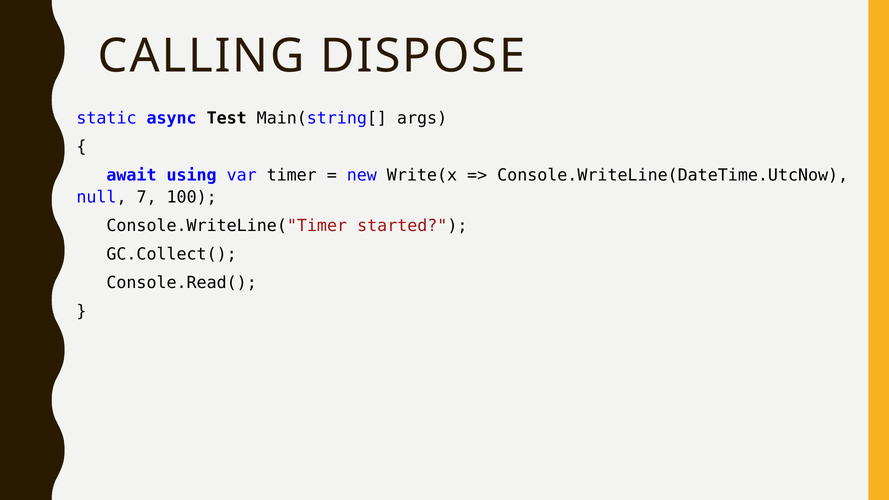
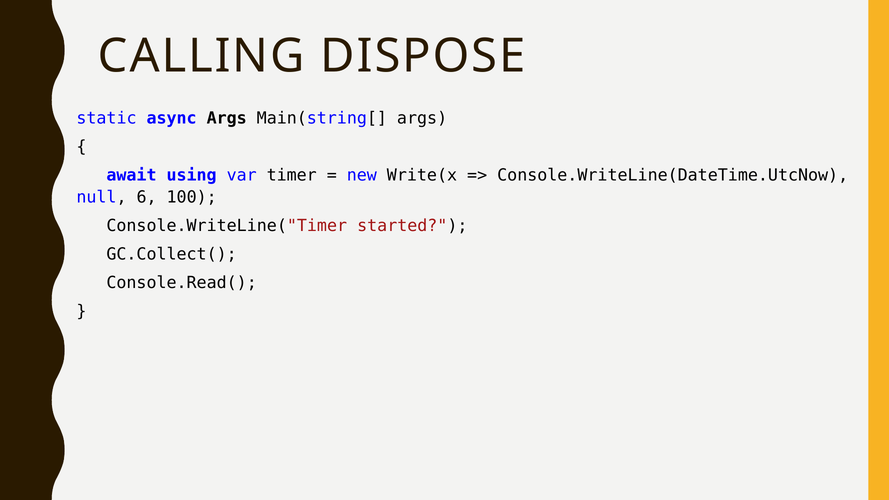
async Test: Test -> Args (227, 118)
7: 7 -> 6 (147, 197)
